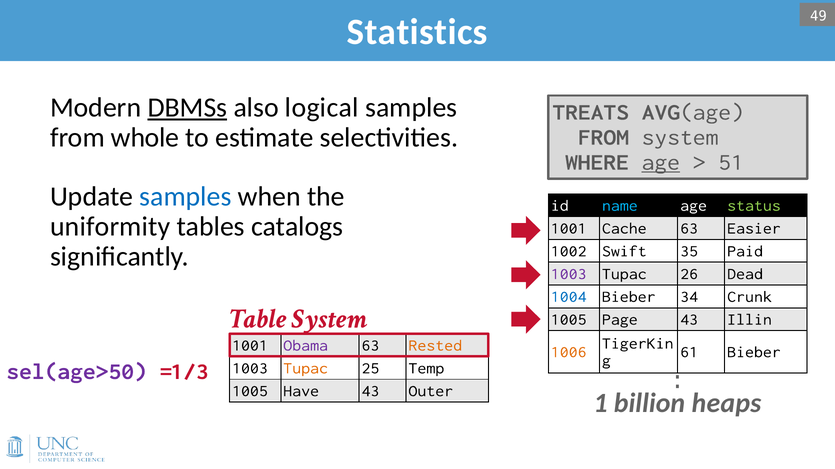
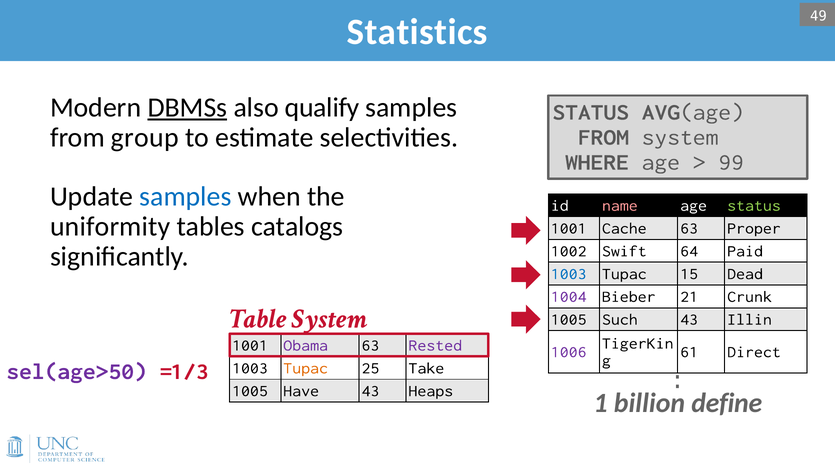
logical: logical -> qualify (322, 108)
TREATS: TREATS -> STATUS (591, 112)
whole: whole -> group (145, 138)
age underline: present -> none (661, 162)
51: 51 -> 99 (731, 162)
name colour: light blue -> pink (620, 206)
Easier: Easier -> Proper (754, 229)
35: 35 -> 64 (689, 251)
1003 colour: purple -> blue (569, 274)
26: 26 -> 15 (689, 274)
1004 colour: blue -> purple (569, 297)
34: 34 -> 21 (689, 297)
Page: Page -> Such (620, 320)
Rested colour: orange -> purple (435, 346)
1006 colour: orange -> purple (569, 352)
61 Bieber: Bieber -> Direct (754, 352)
Temp: Temp -> Take (426, 369)
Outer: Outer -> Heaps (431, 391)
heaps: heaps -> define (727, 404)
